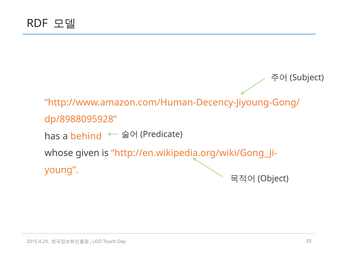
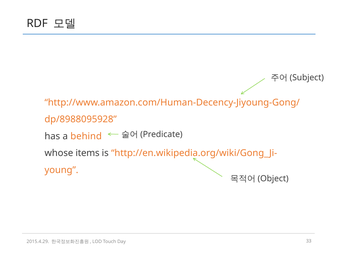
given: given -> items (88, 153)
